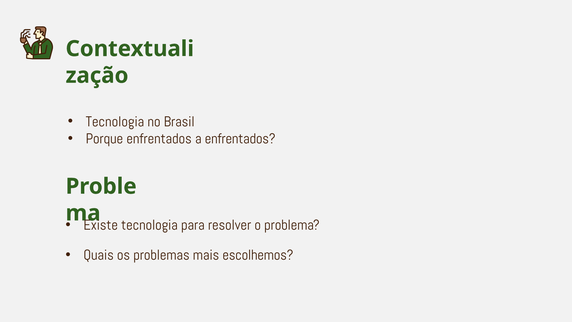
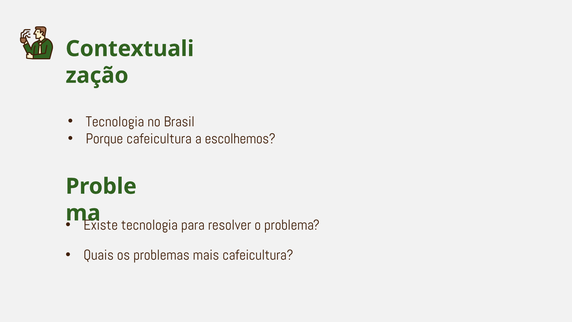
Porque enfrentados: enfrentados -> cafeicultura (159, 139)
a enfrentados: enfrentados -> escolhemos (240, 139)
mais escolhemos: escolhemos -> cafeicultura (258, 255)
